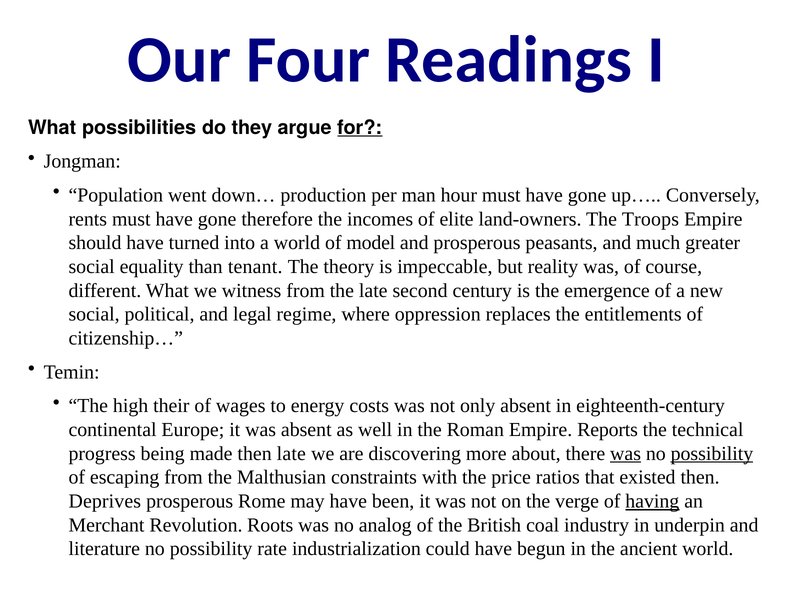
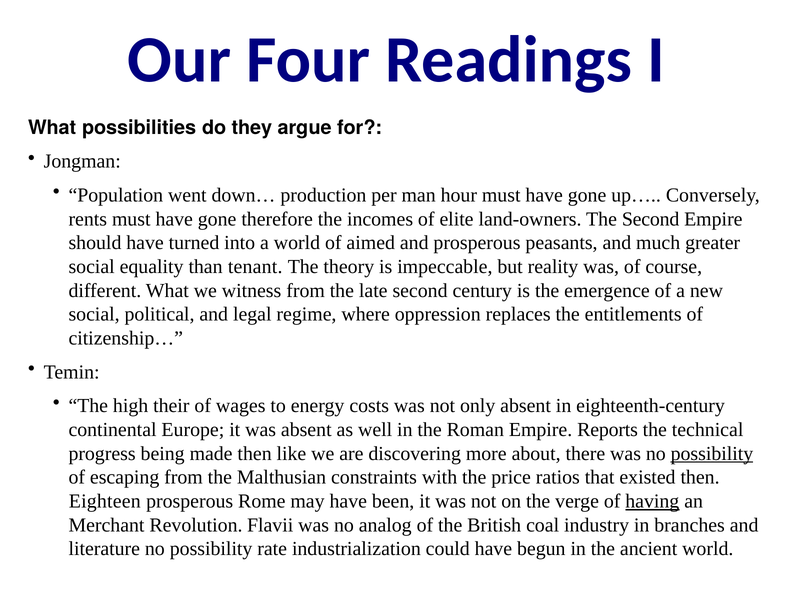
for underline: present -> none (360, 127)
The Troops: Troops -> Second (651, 219)
model: model -> aimed (371, 243)
then late: late -> like (291, 453)
was underline: present -> none (626, 453)
Deprives: Deprives -> Eighteen (105, 501)
Roots: Roots -> Flavii (270, 525)
underpin: underpin -> branches (690, 525)
